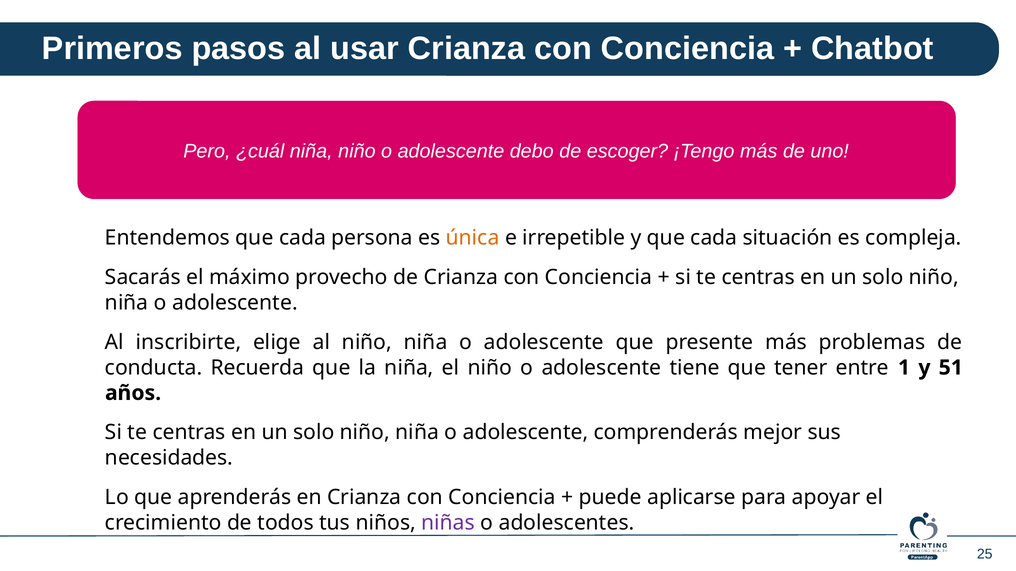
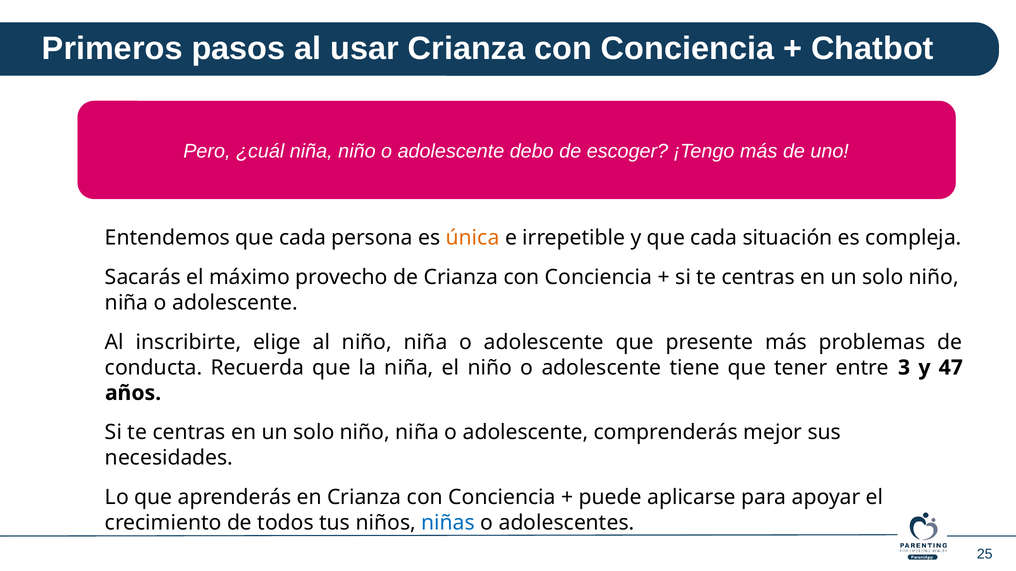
1: 1 -> 3 (904, 368)
51: 51 -> 47 (951, 368)
niñas colour: purple -> blue (448, 523)
